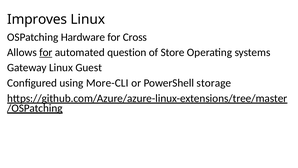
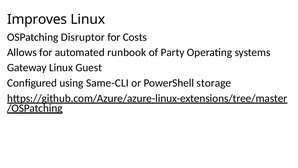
Hardware: Hardware -> Disruptor (83, 37)
Cross: Cross -> Costs (135, 37)
for underline: present -> none (46, 52)
question: question -> runbook (127, 52)
Store: Store -> Party (173, 52)
More-CLI: More-CLI -> Same-CLI (107, 83)
